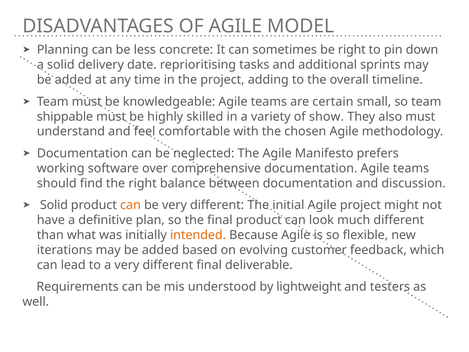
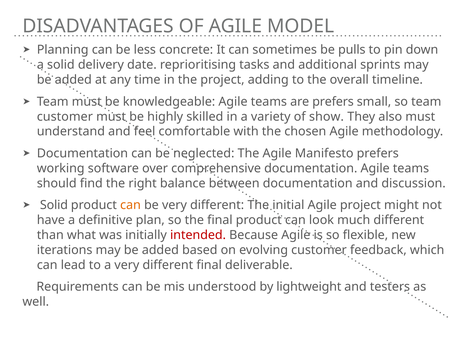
be right: right -> pulls (352, 50)
are certain: certain -> prefers (333, 102)
shippable: shippable -> customer (65, 116)
intended colour: orange -> red (198, 235)
